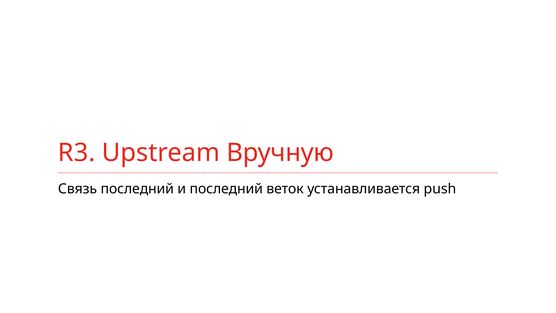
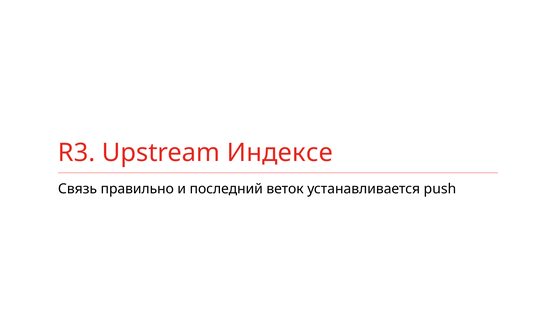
Вручную: Вручную -> Индексе (280, 153)
Связь последний: последний -> правильно (137, 189)
